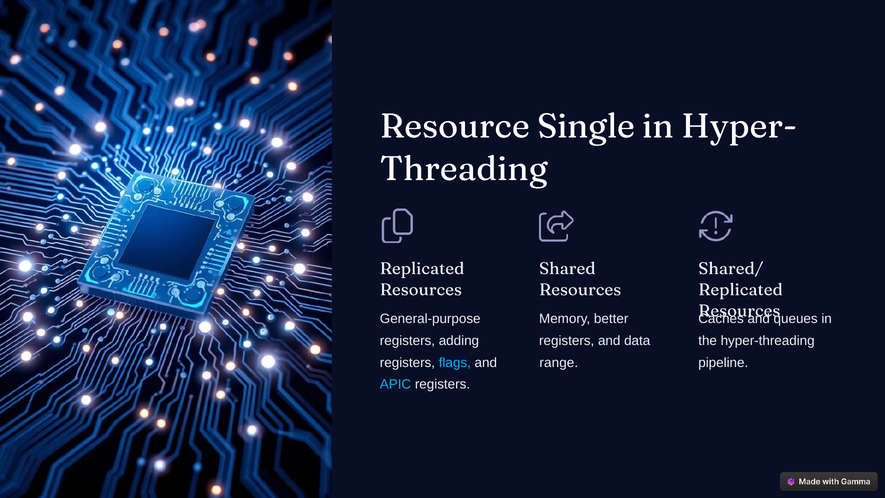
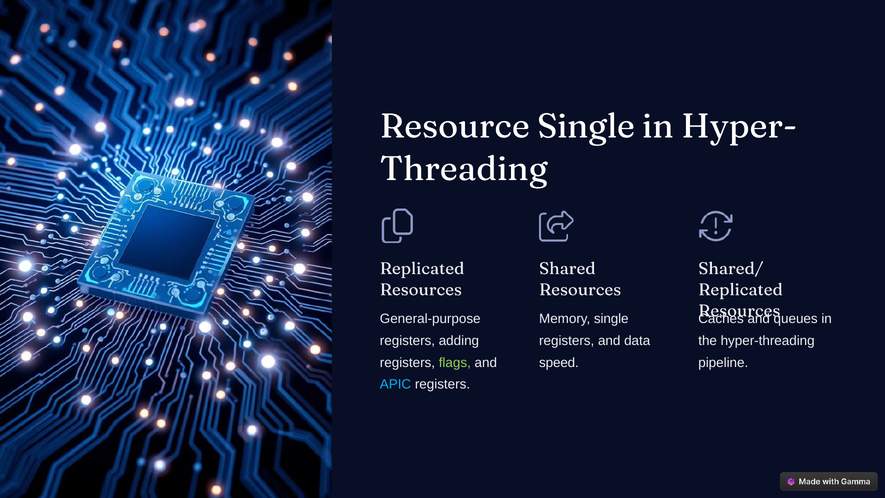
Memory better: better -> single (611, 319)
flags colour: light blue -> light green (455, 362)
range: range -> speed (559, 362)
